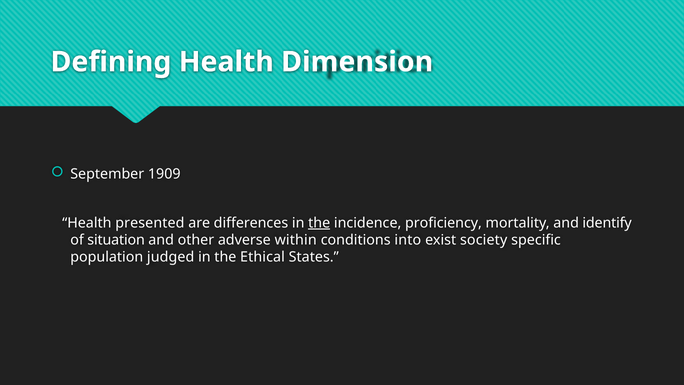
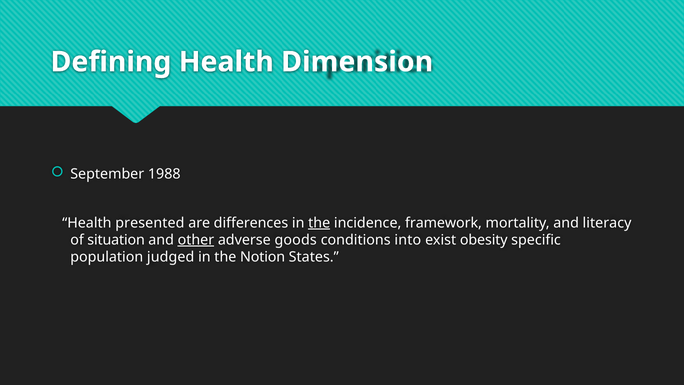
1909: 1909 -> 1988 (164, 174)
proficiency: proficiency -> framework (443, 223)
identify: identify -> literacy (607, 223)
other underline: none -> present (196, 240)
within: within -> goods (296, 240)
society: society -> obesity (484, 240)
Ethical: Ethical -> Notion (263, 257)
